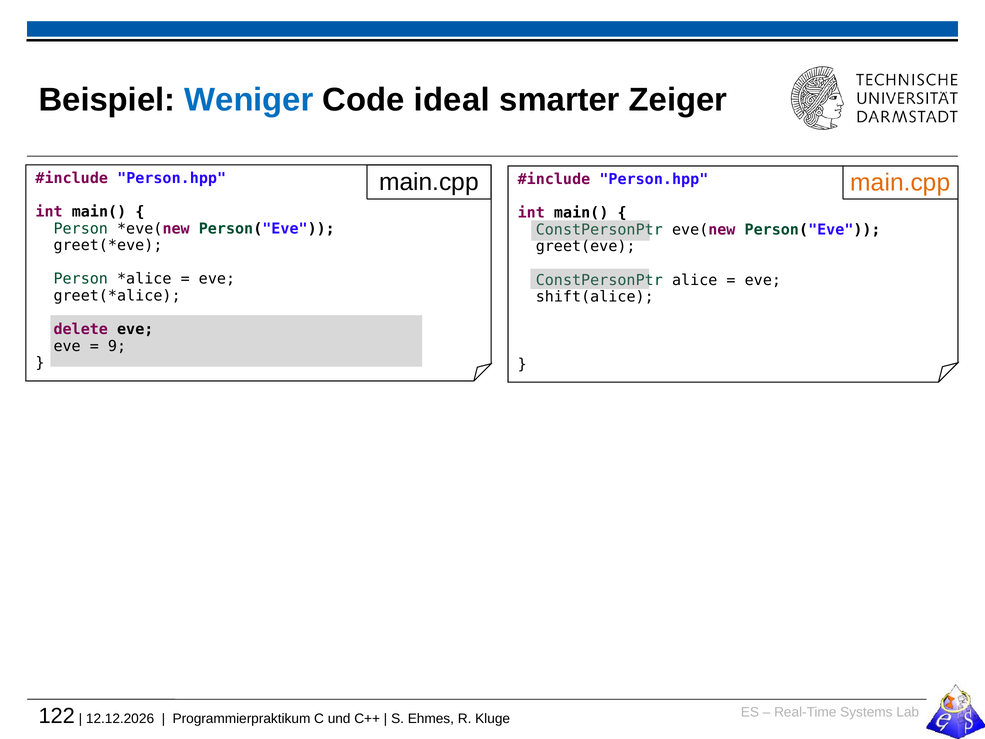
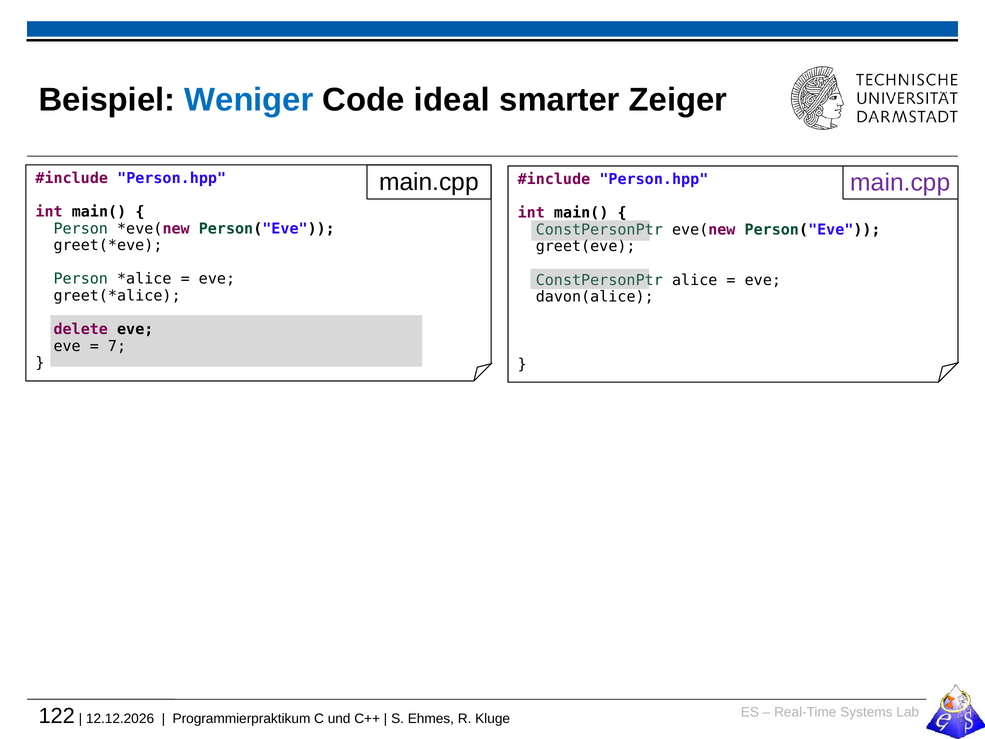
main.cpp colour: orange -> purple (900, 182)
shift(alice: shift(alice -> davon(alice (595, 297)
9: 9 -> 7 (117, 346)
